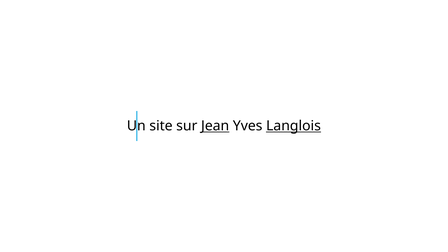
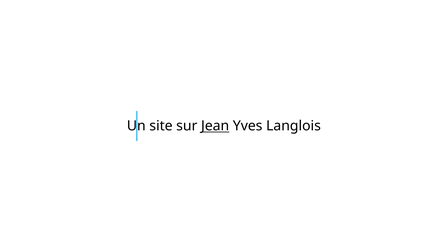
Langlois underline: present -> none (293, 126)
